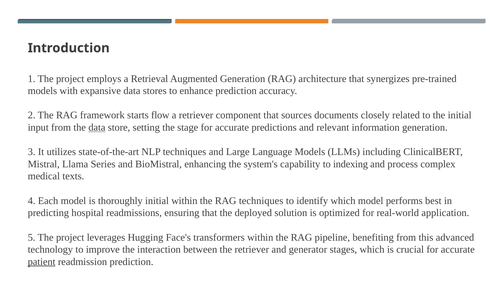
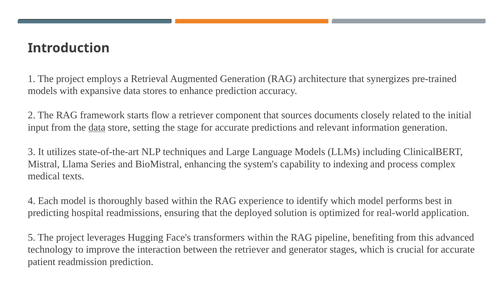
thoroughly initial: initial -> based (157, 200)
RAG techniques: techniques -> experience (261, 200)
patient underline: present -> none (42, 261)
